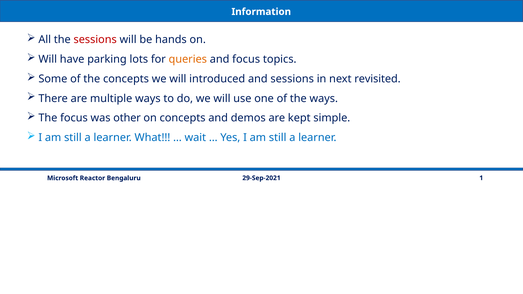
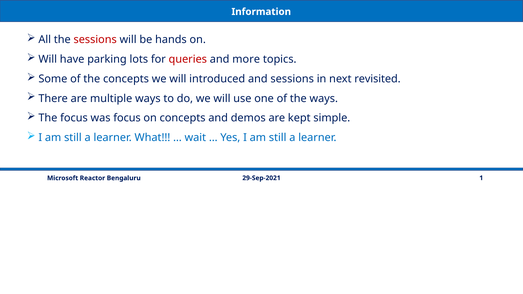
queries colour: orange -> red (188, 59)
and focus: focus -> more (246, 59)
was other: other -> focus (127, 118)
